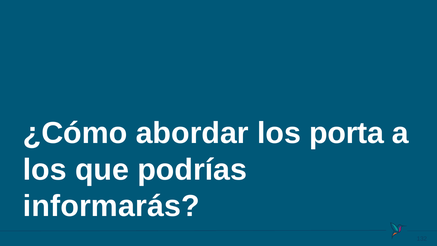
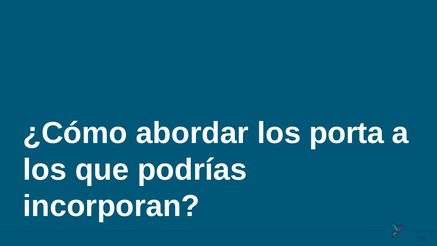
informarás: informarás -> incorporan (111, 206)
